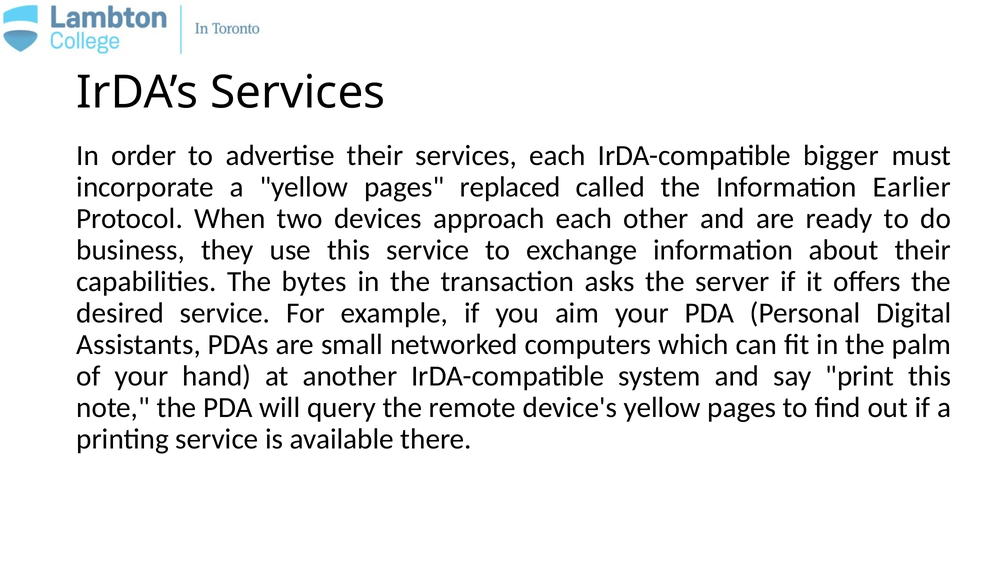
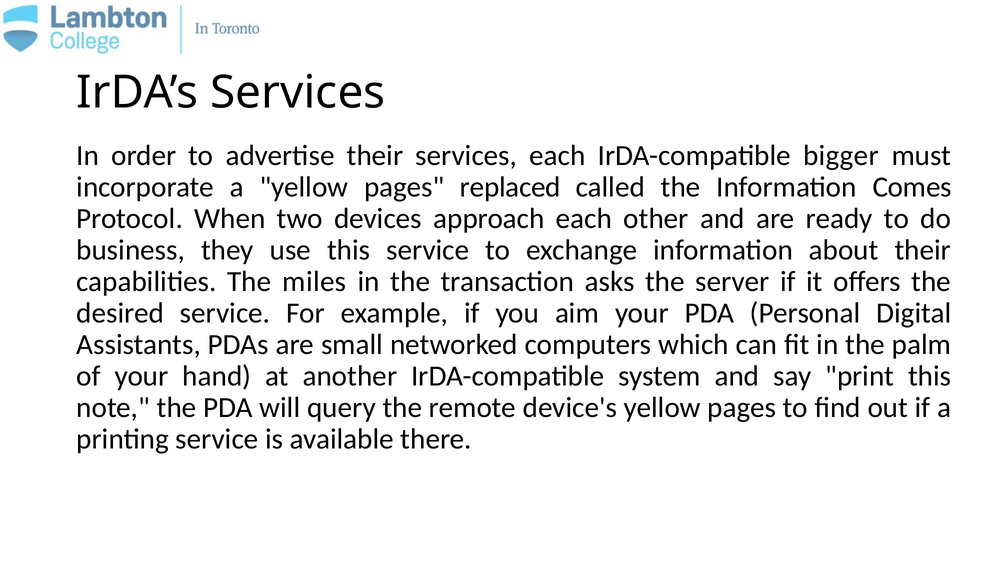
Earlier: Earlier -> Comes (912, 187)
bytes: bytes -> miles (314, 282)
